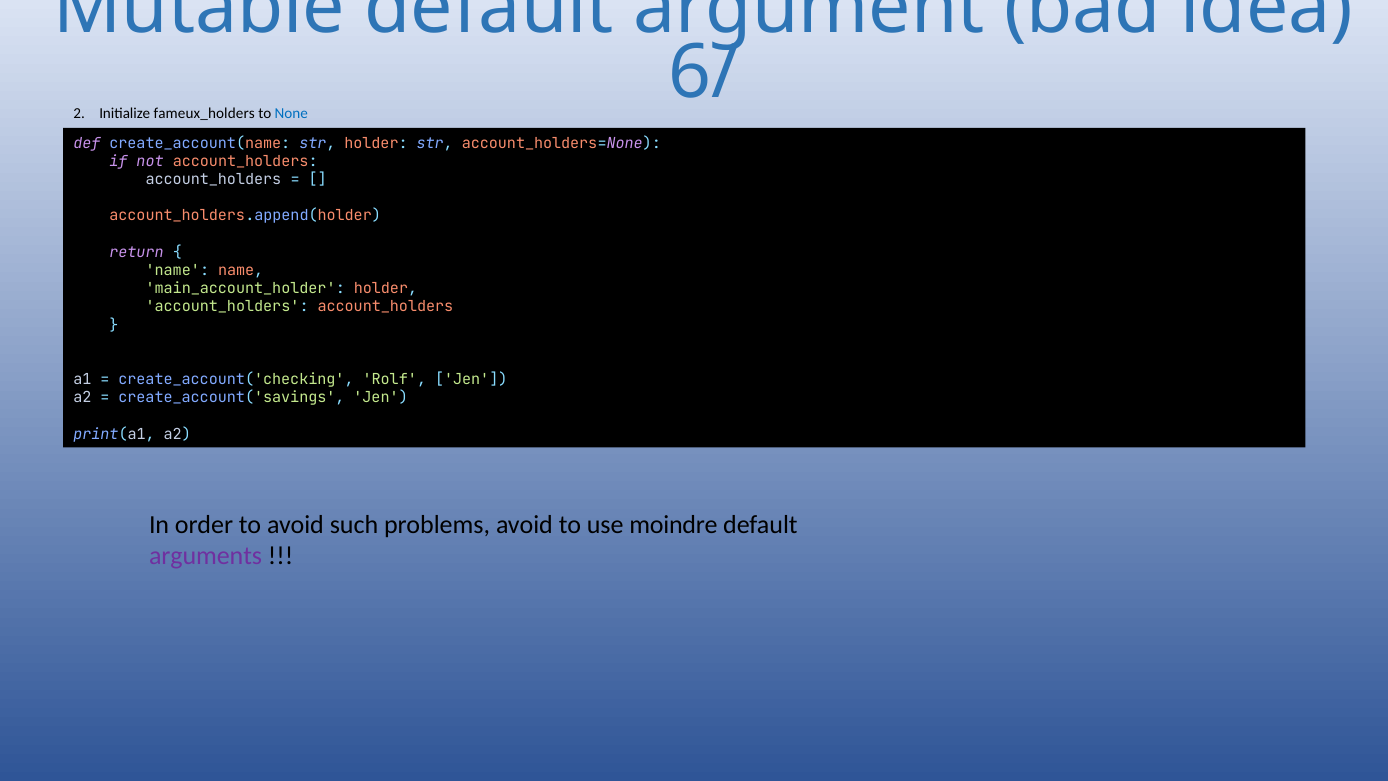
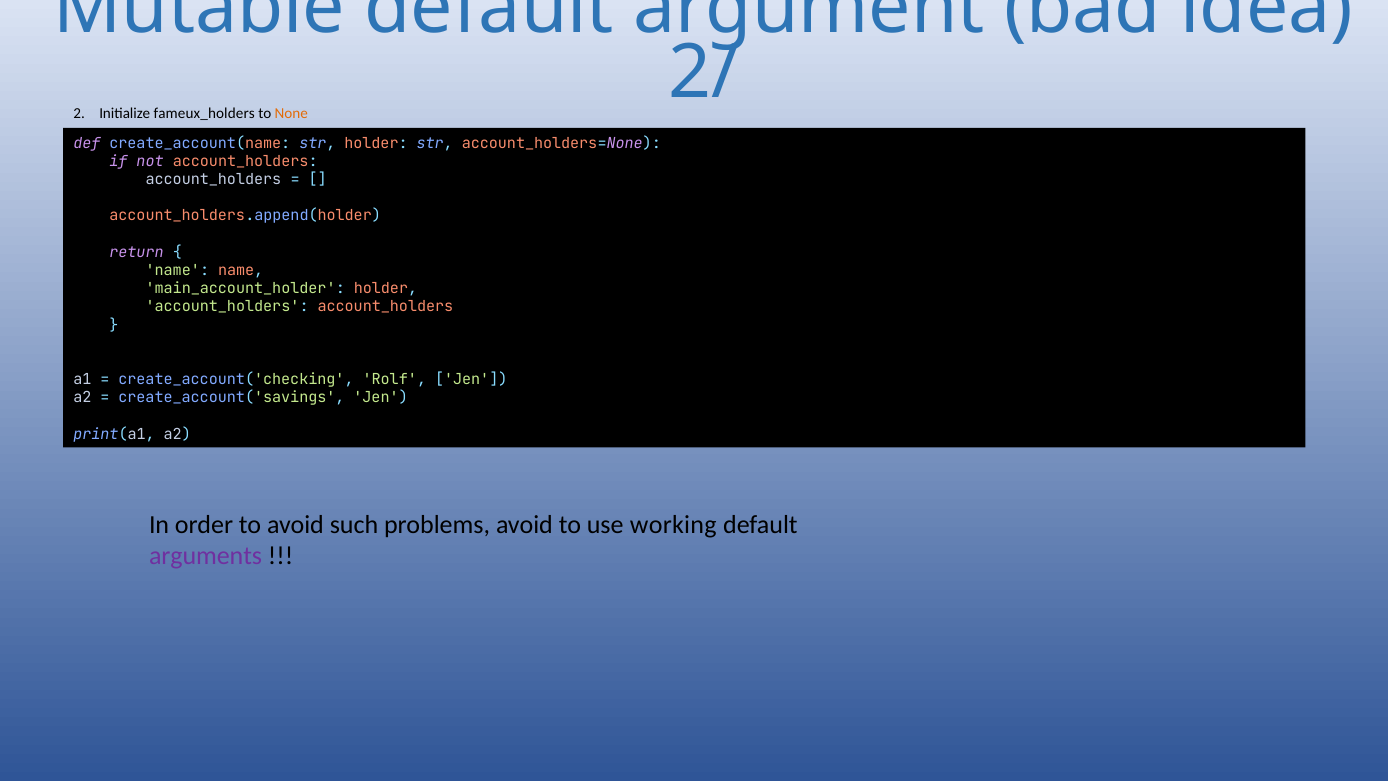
6/: 6/ -> 2/ (704, 73)
None colour: blue -> orange (291, 113)
moindre: moindre -> working (673, 524)
